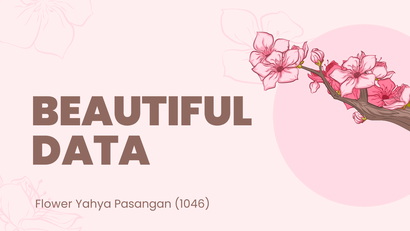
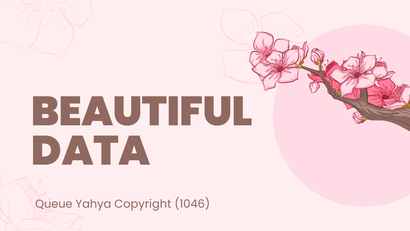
Flower: Flower -> Queue (54, 204)
Pasangan: Pasangan -> Copyright (143, 204)
